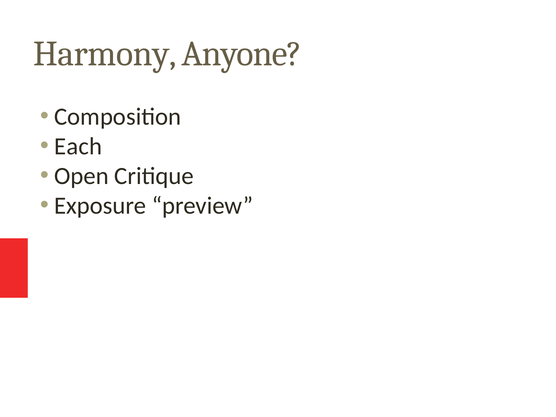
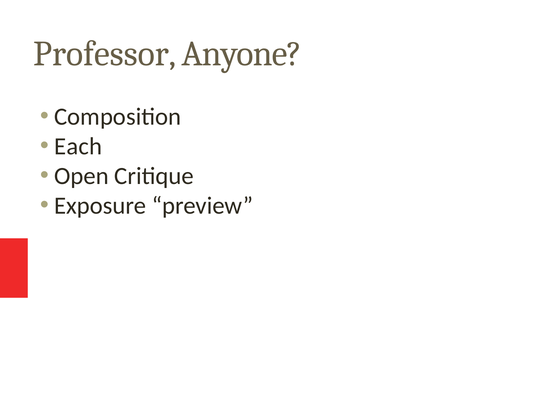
Harmony: Harmony -> Professor (105, 54)
